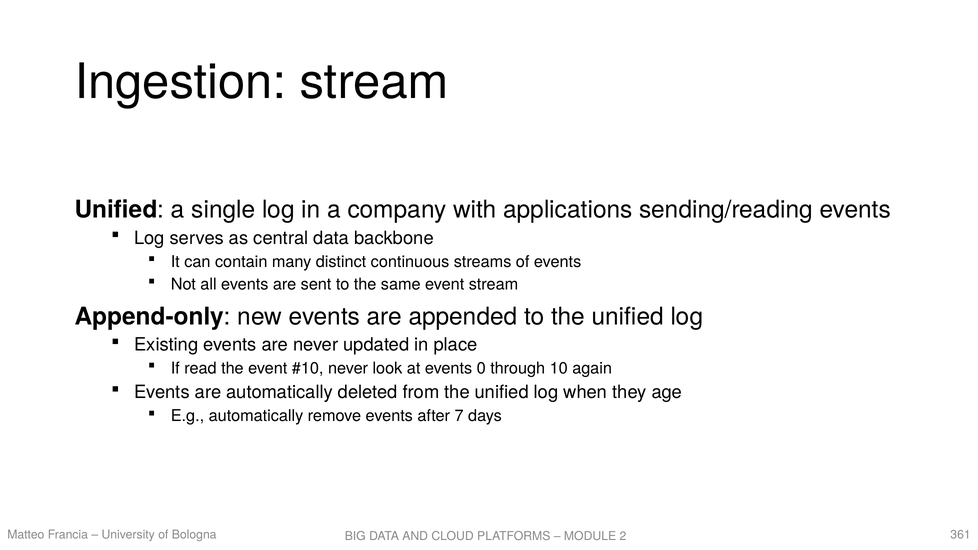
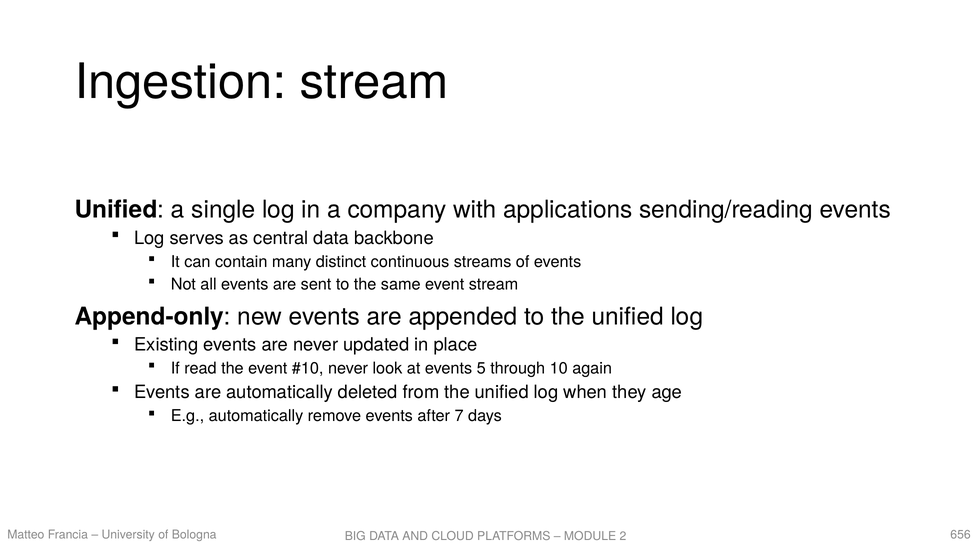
0: 0 -> 5 (481, 369)
361: 361 -> 656 (961, 535)
